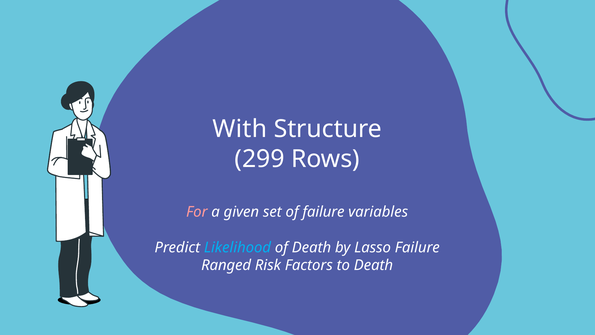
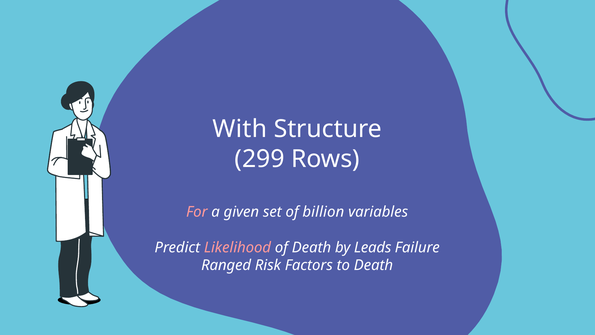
of failure: failure -> billion (323, 212)
Likelihood colour: light blue -> pink (237, 247)
Lasso: Lasso -> Leads (373, 247)
